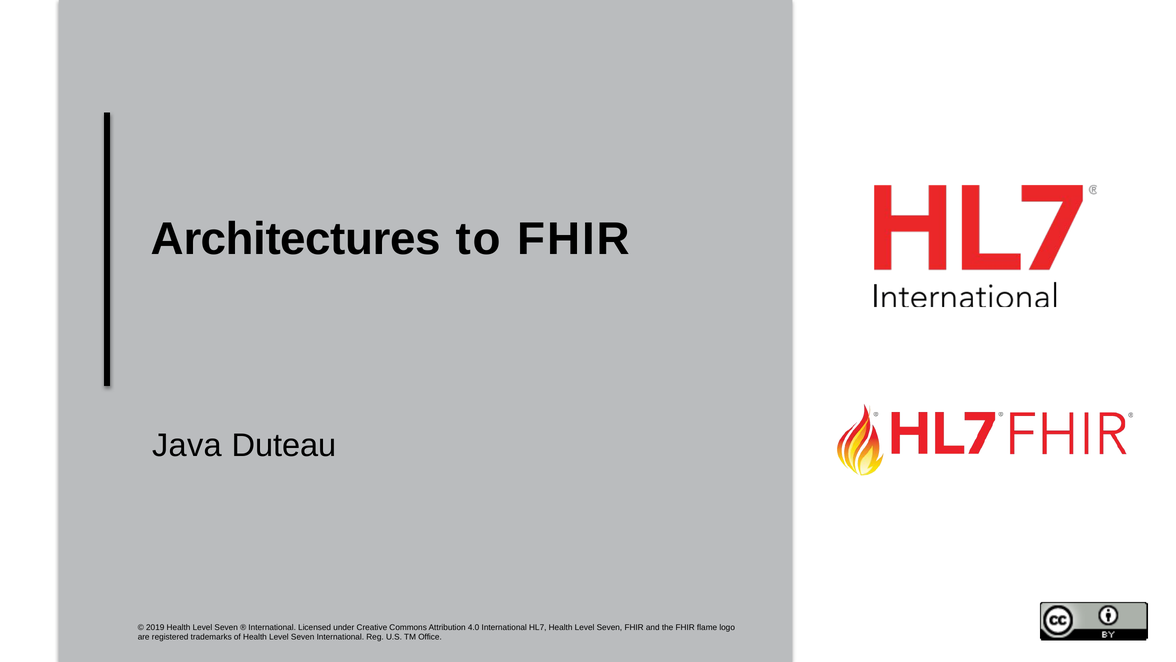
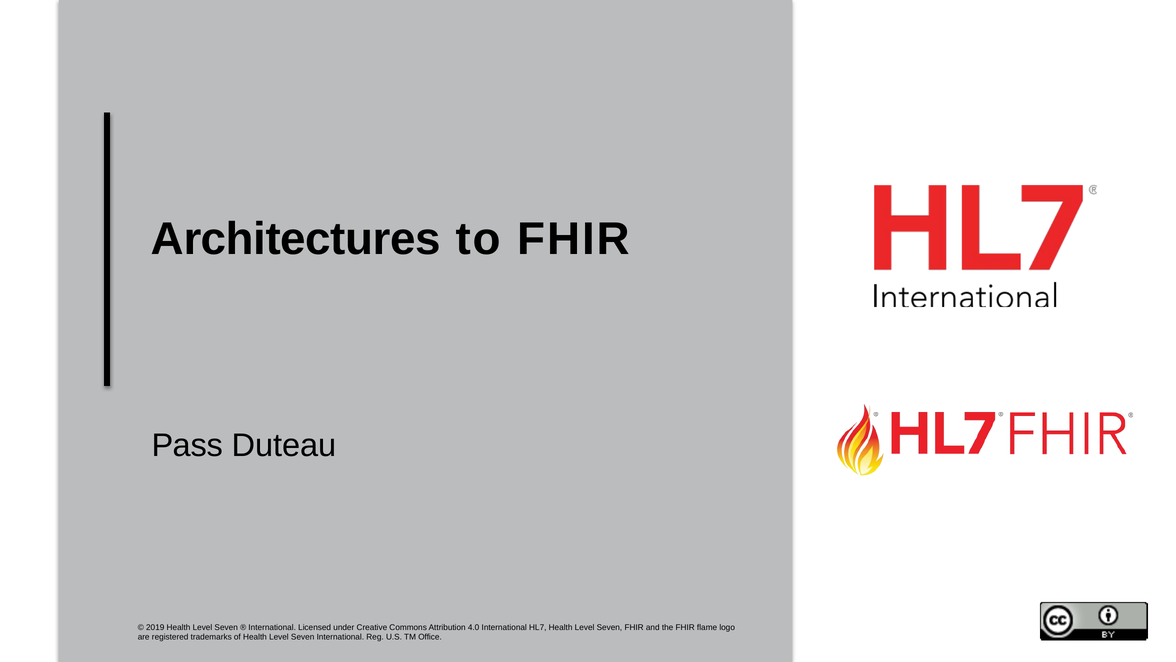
Java: Java -> Pass (187, 445)
